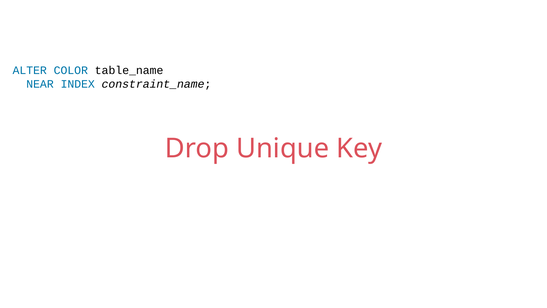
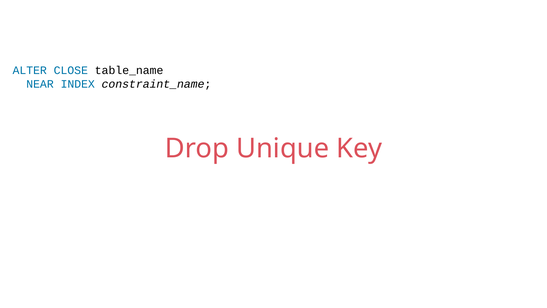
COLOR: COLOR -> CLOSE (71, 70)
